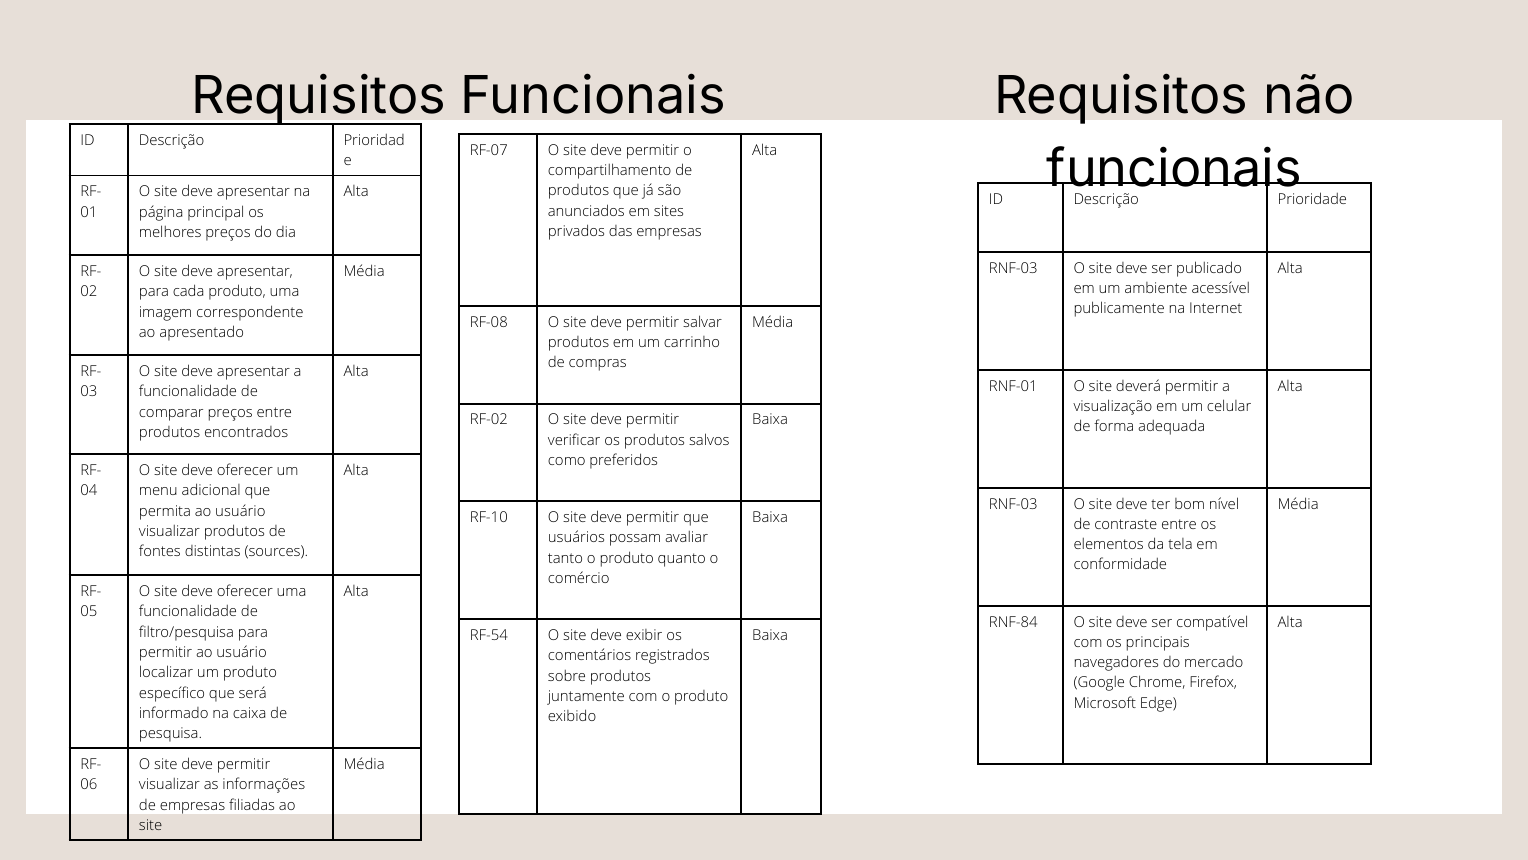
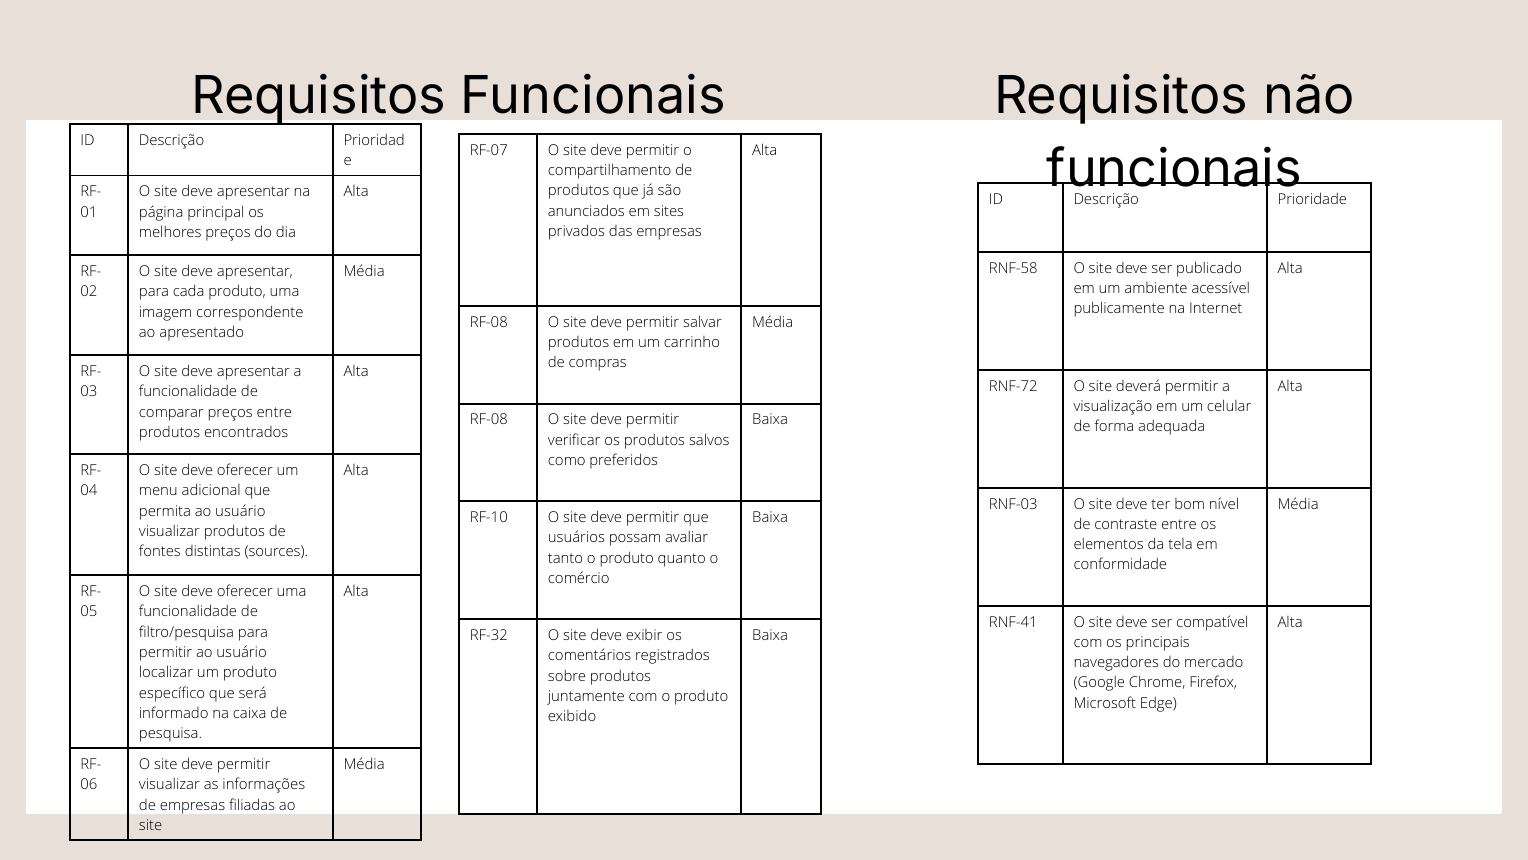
RNF-03: RNF-03 -> RNF-58 (1013, 268)
RNF-01: RNF-01 -> RNF-72 (1013, 386)
RF-02: RF-02 -> RF-08 (489, 420)
RNF-84: RNF-84 -> RNF-41 (1013, 622)
RF-54: RF-54 -> RF-32 (489, 635)
